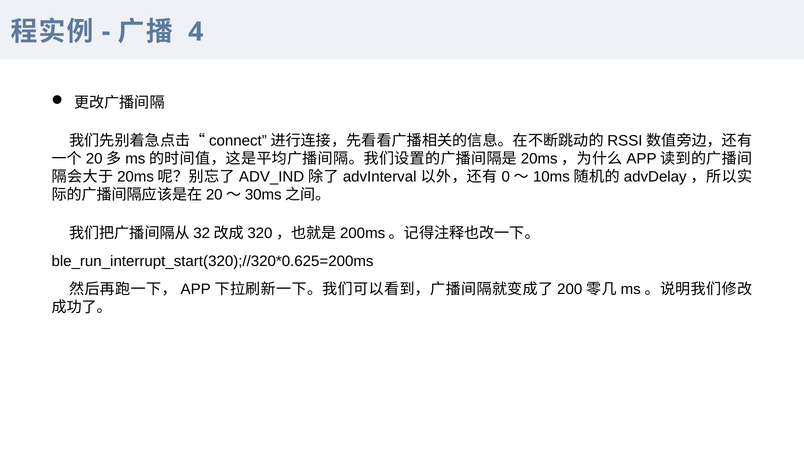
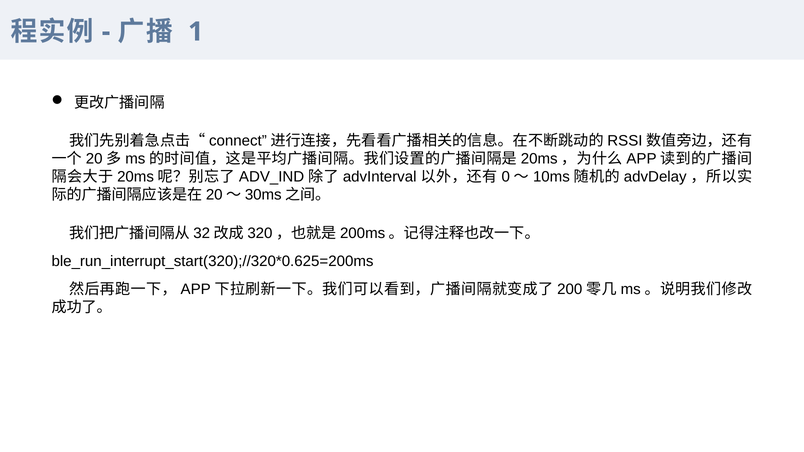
4: 4 -> 1 (196, 32)
